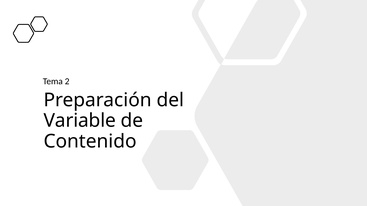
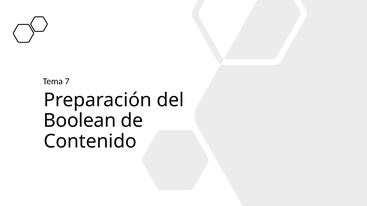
2: 2 -> 7 (67, 81)
Variable: Variable -> Boolean (80, 121)
